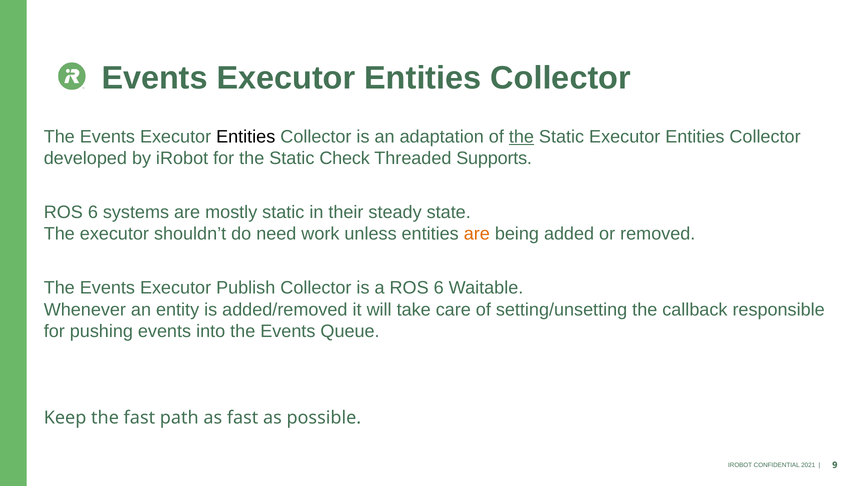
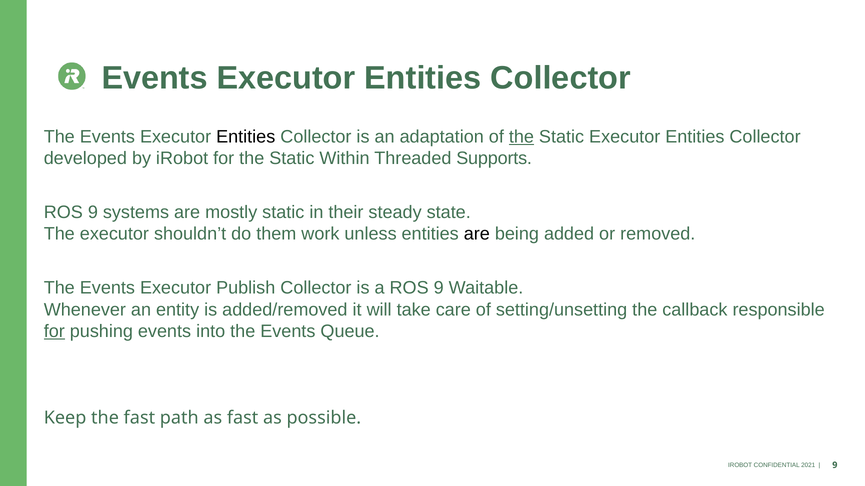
Check: Check -> Within (344, 159)
6: 6 -> 9 (93, 213)
need: need -> them (276, 234)
are colour: orange -> black (477, 234)
a ROS 6: 6 -> 9 (439, 288)
for underline: none -> present (54, 332)
